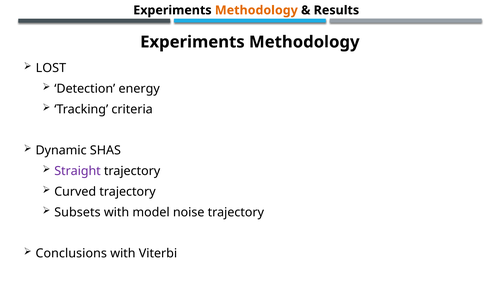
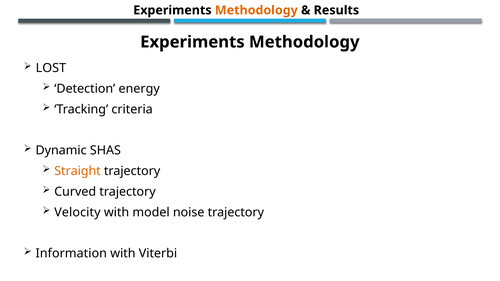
Straight colour: purple -> orange (78, 171)
Subsets: Subsets -> Velocity (77, 212)
Conclusions: Conclusions -> Information (71, 254)
